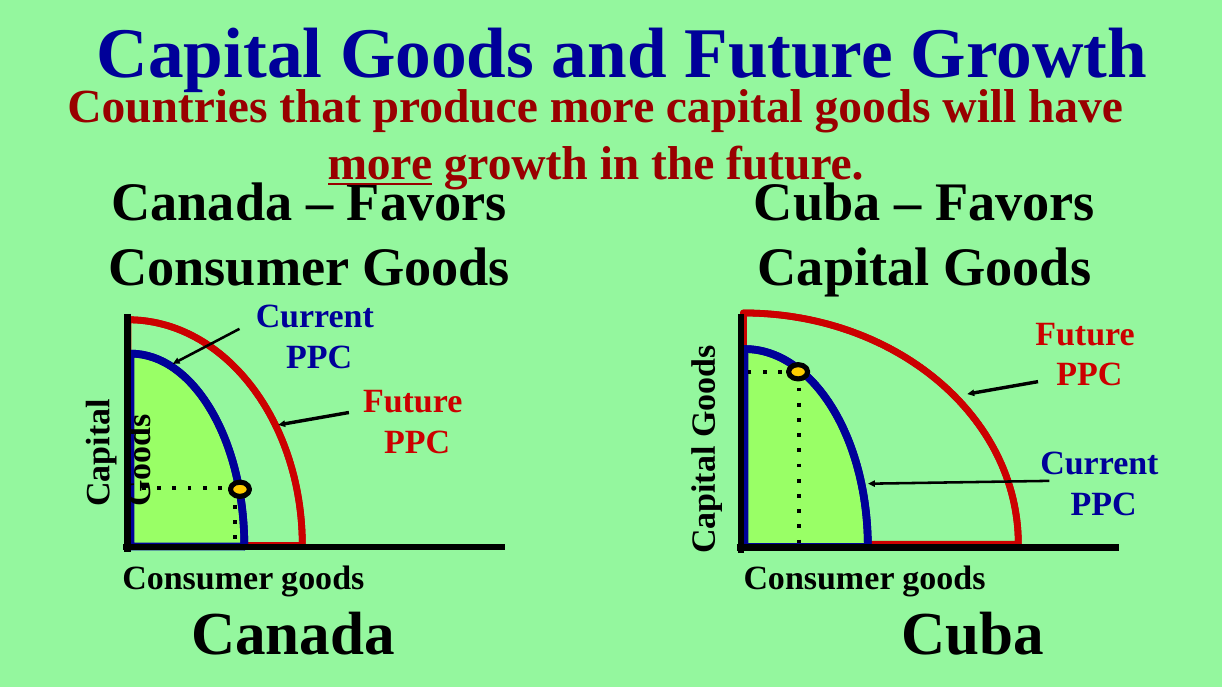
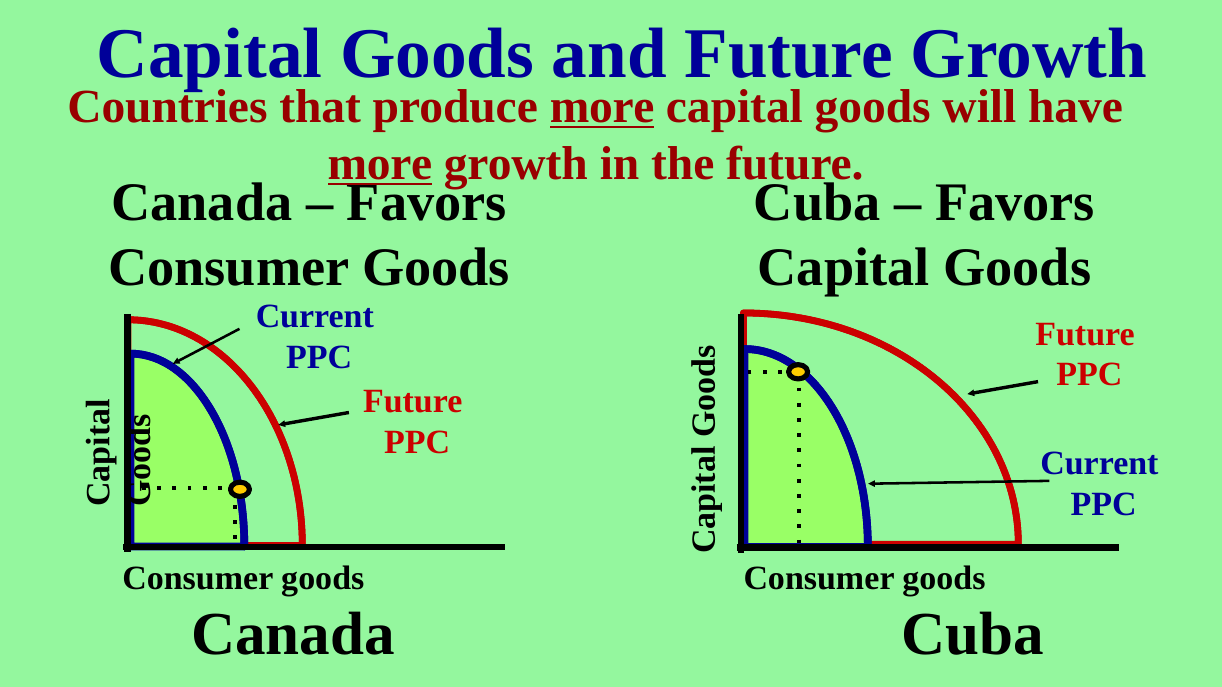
more underline: none -> present (602, 107)
